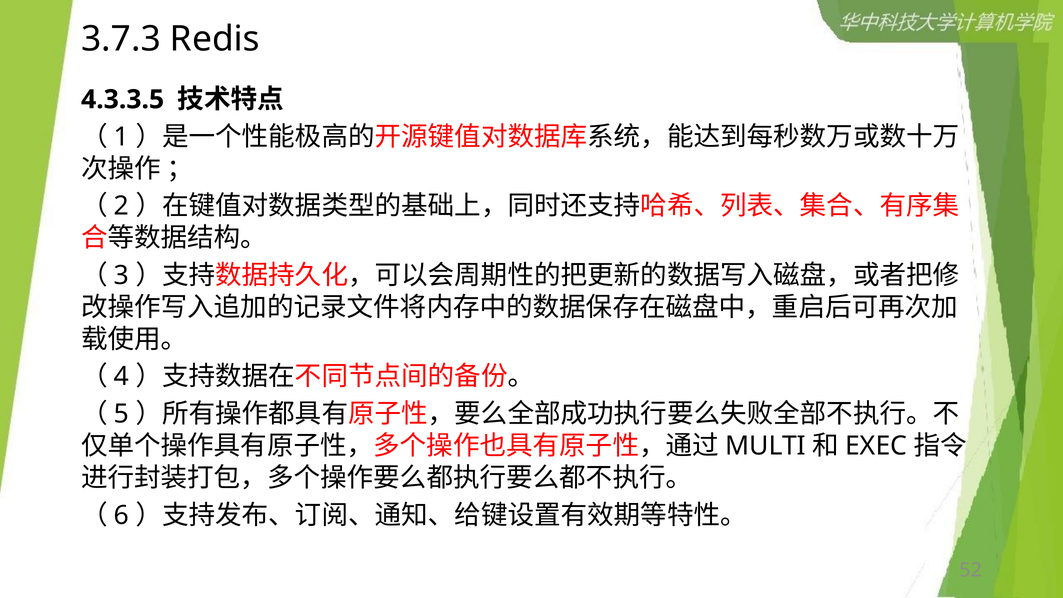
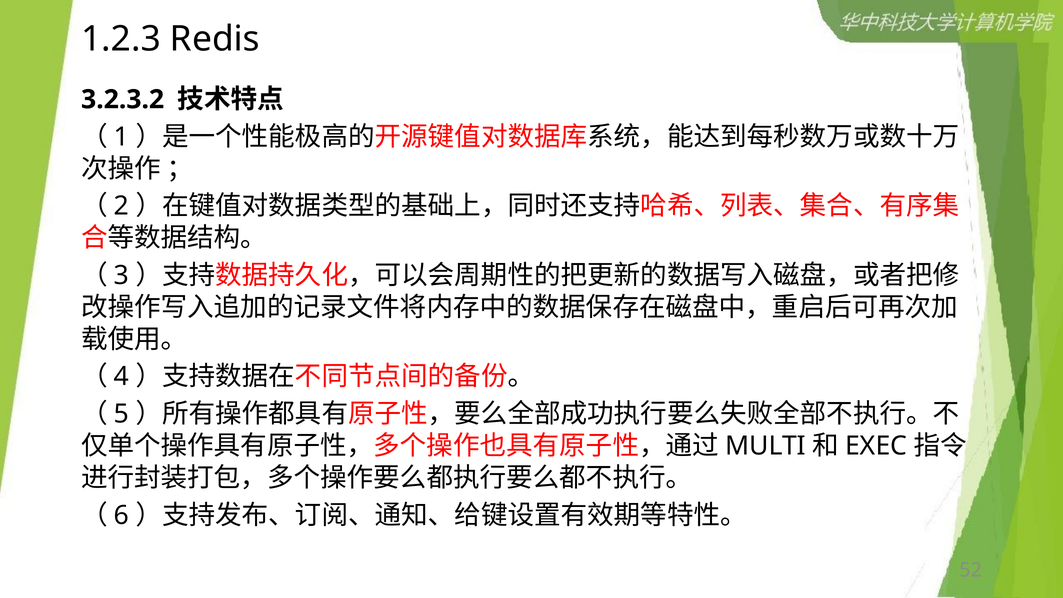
3.7.3: 3.7.3 -> 1.2.3 (121, 39)
4.3.3.5: 4.3.3.5 -> 3.2.3.2 (123, 99)
